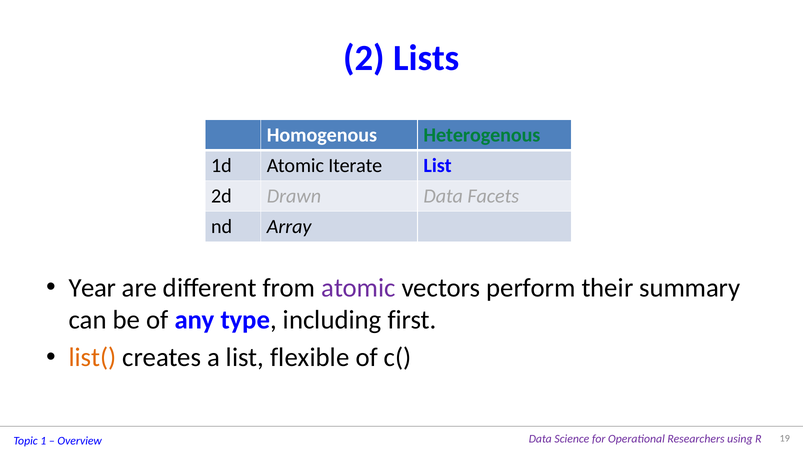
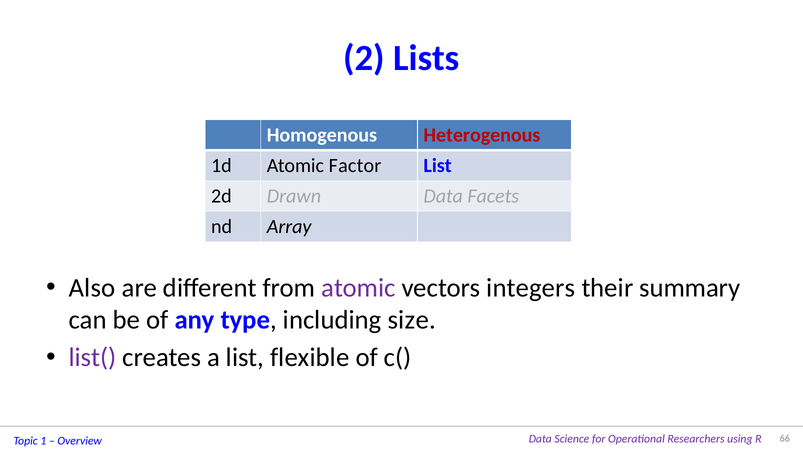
Heterogenous colour: green -> red (482, 135)
Iterate: Iterate -> Factor (355, 166)
Year: Year -> Also (92, 288)
perform: perform -> integers (531, 288)
first: first -> size (412, 320)
list( colour: orange -> purple (93, 357)
19: 19 -> 66 (785, 438)
